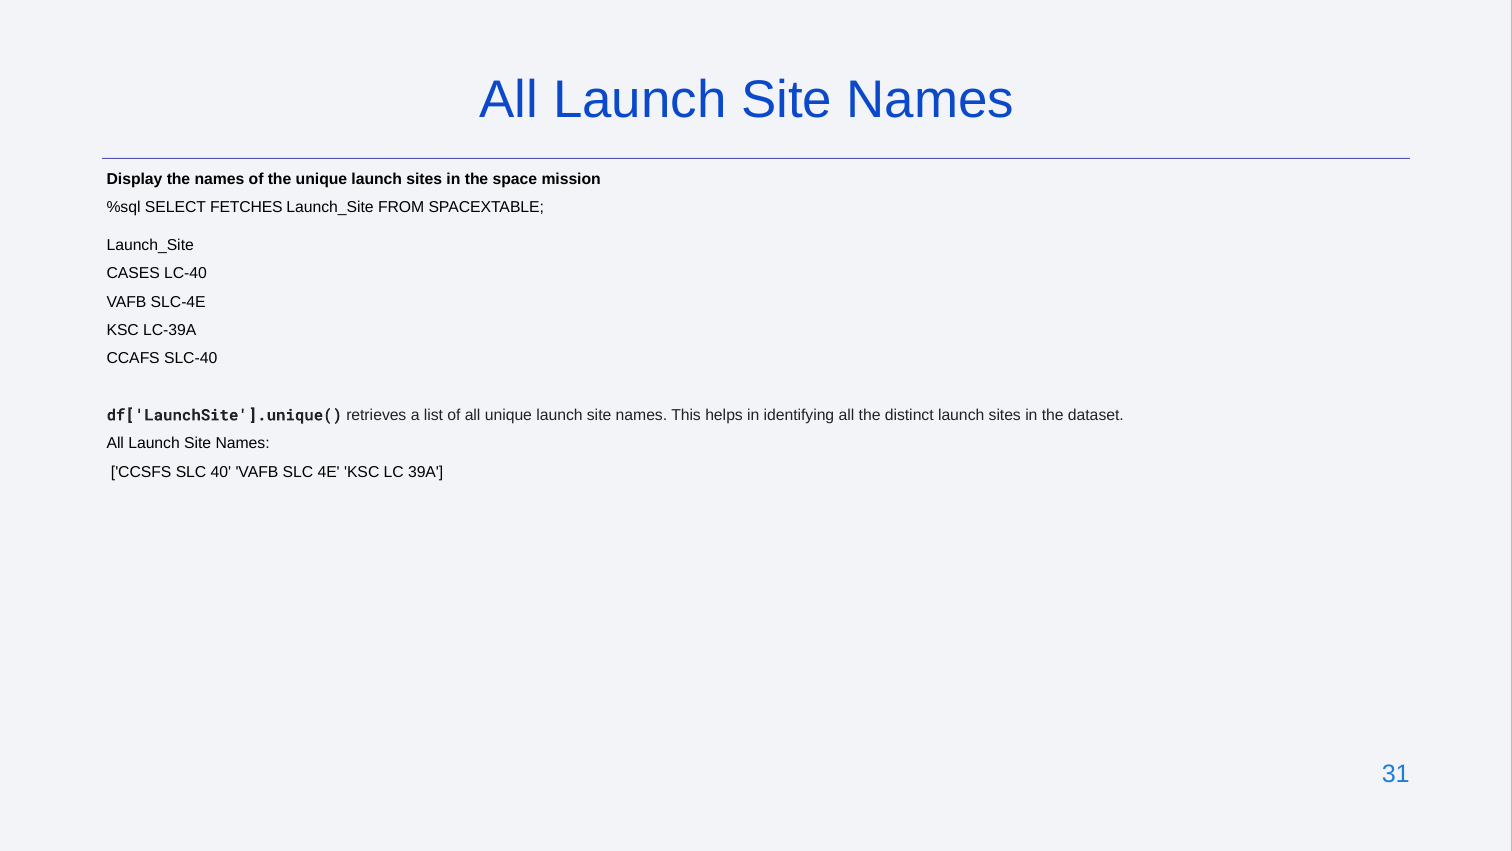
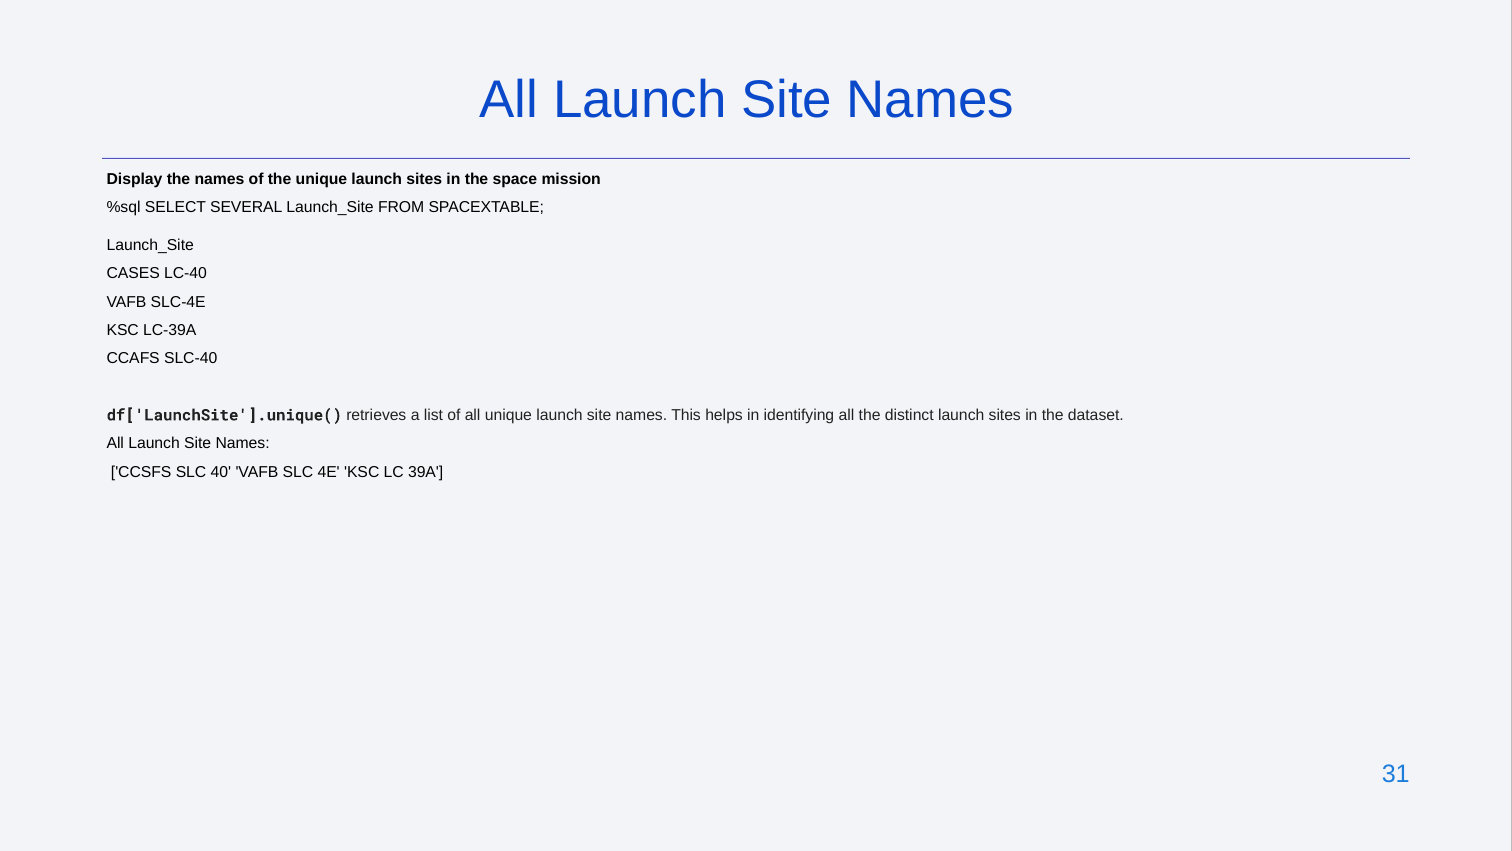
FETCHES: FETCHES -> SEVERAL (246, 207)
